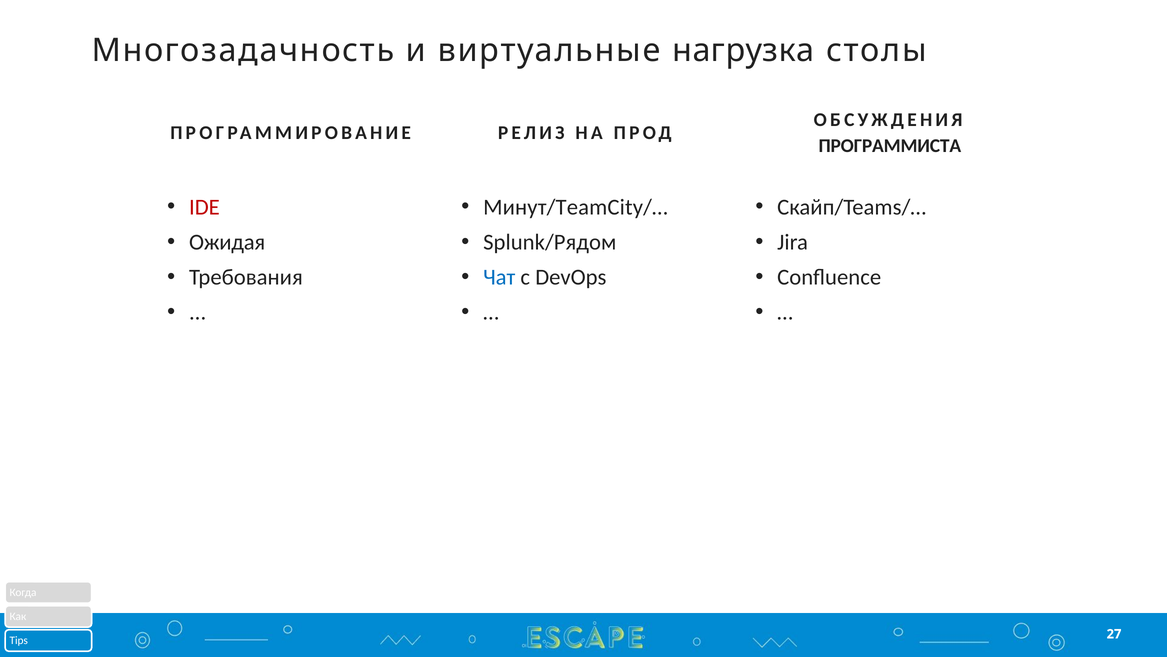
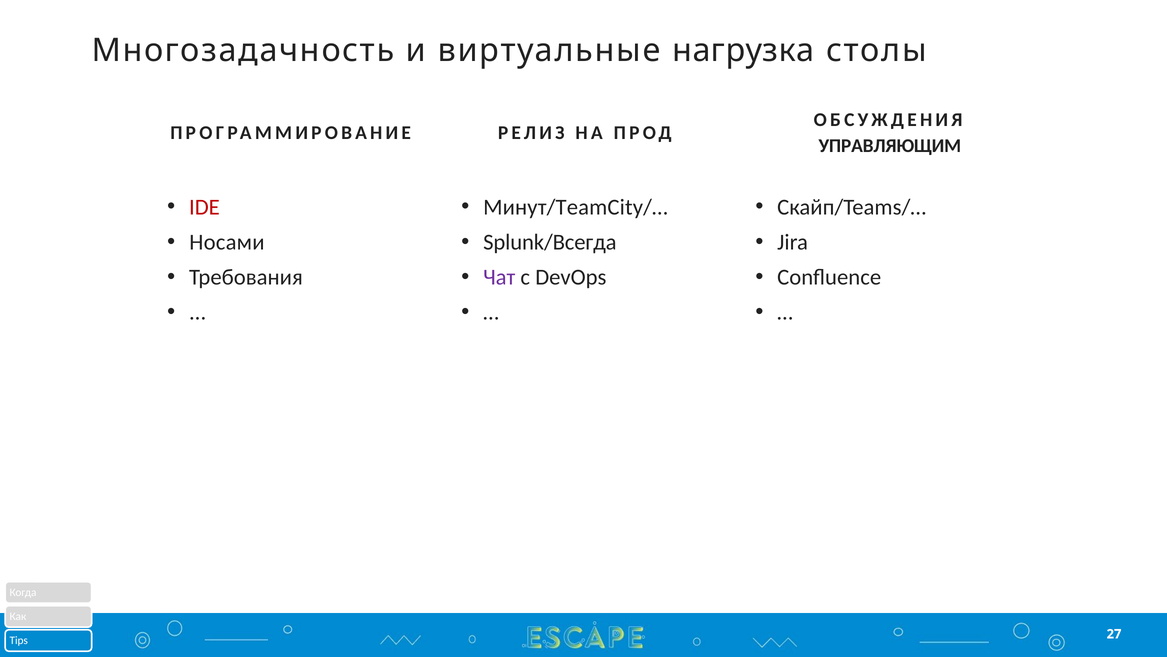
ПРОГРАММИСТА: ПРОГРАММИСТА -> УПРАВЛЯЮЩИМ (890, 146)
Ожидая: Ожидая -> Носами (227, 242)
Splunk/Рядом: Splunk/Рядом -> Splunk/Всегда (550, 242)
Чат colour: blue -> purple (499, 277)
